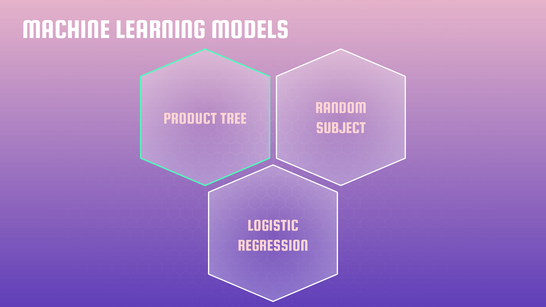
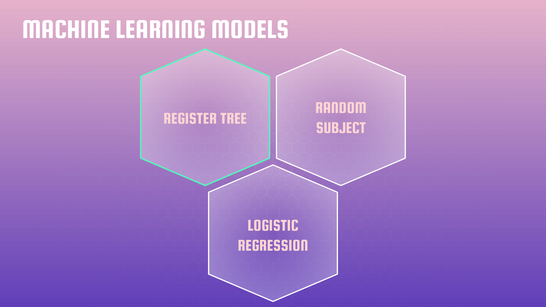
PRODUCT: PRODUCT -> REGISTER (190, 119)
